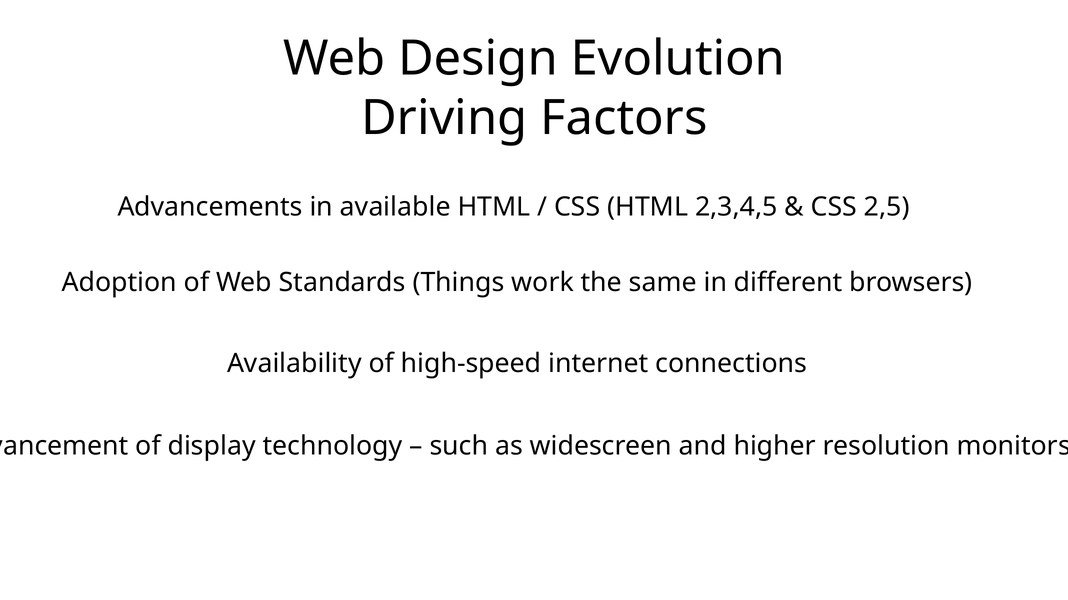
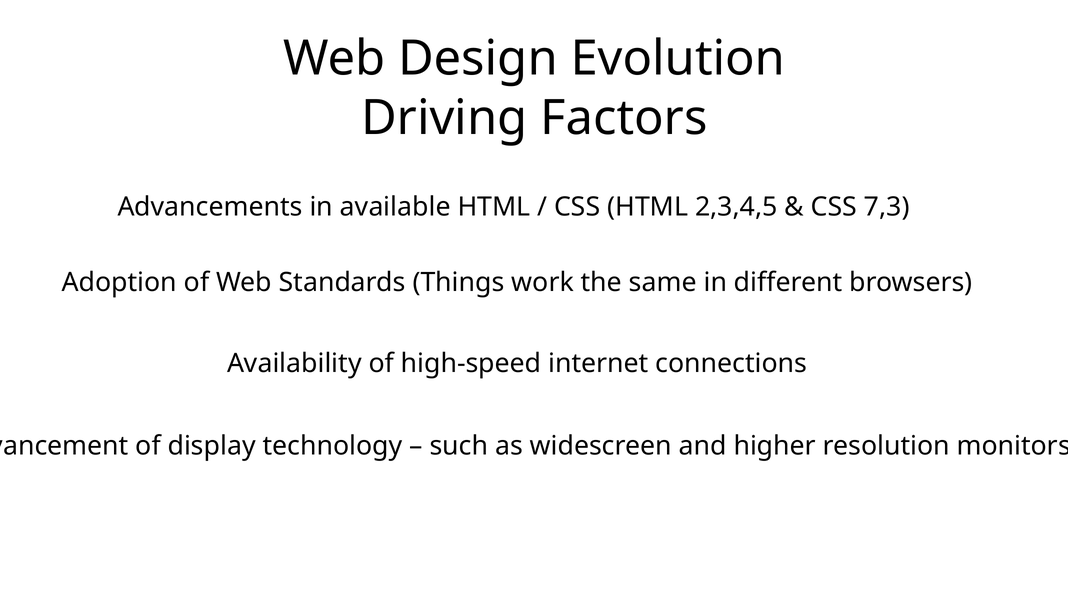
2,5: 2,5 -> 7,3 (887, 207)
